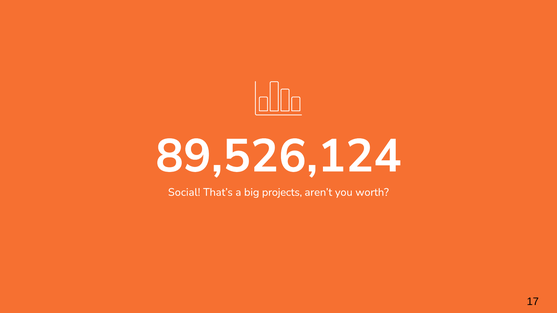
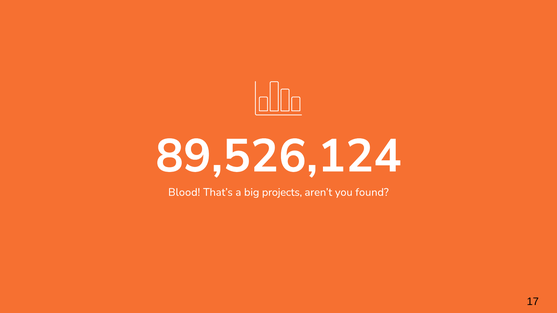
Social: Social -> Blood (184, 192)
worth: worth -> found (372, 192)
